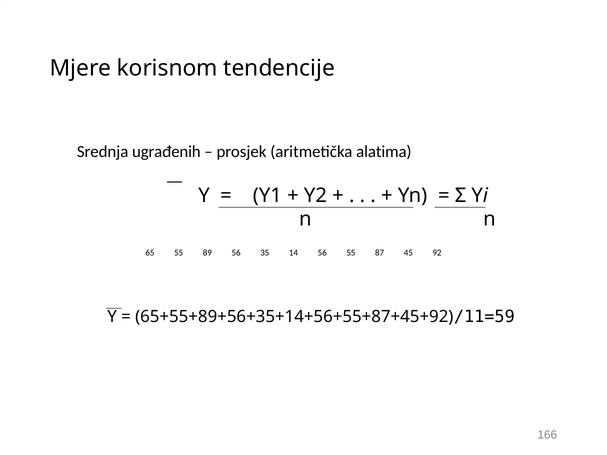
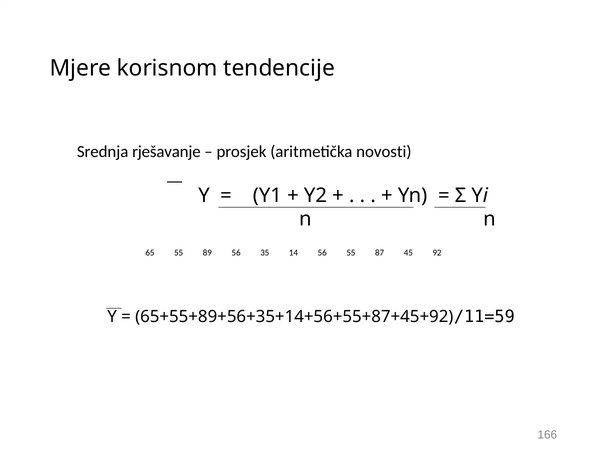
ugrađenih: ugrađenih -> rješavanje (166, 152)
alatima: alatima -> novosti (384, 152)
